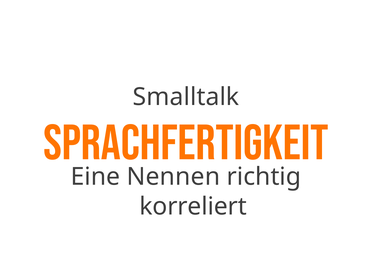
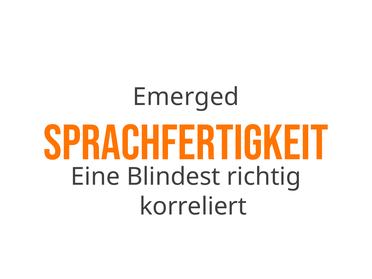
Smalltalk: Smalltalk -> Emerged (186, 97)
Nennen: Nennen -> Blindest (173, 177)
